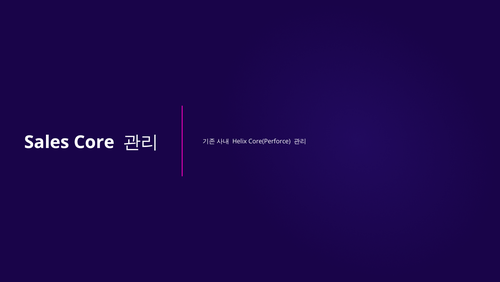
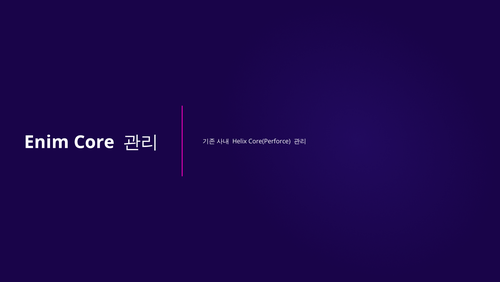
Sales: Sales -> Enim (47, 142)
